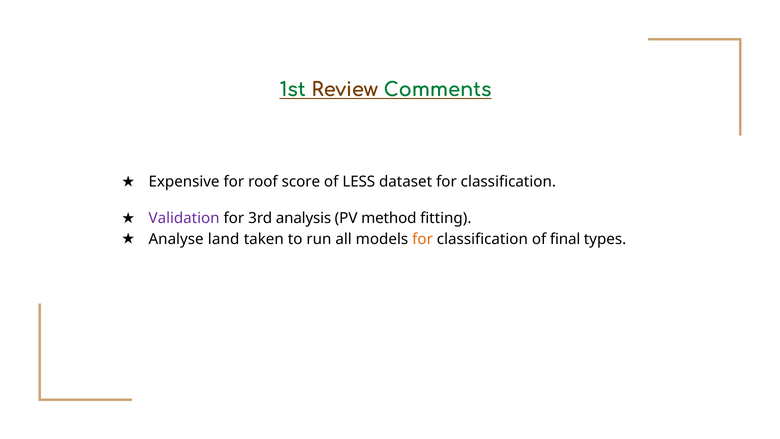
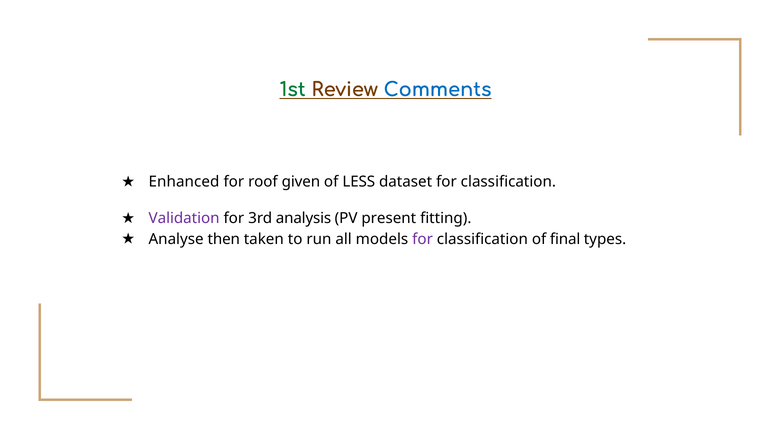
Comments colour: green -> blue (438, 90)
Expensive: Expensive -> Enhanced (184, 182)
score: score -> given (301, 182)
method: method -> present (389, 218)
land: land -> then (224, 239)
for colour: orange -> purple (423, 239)
